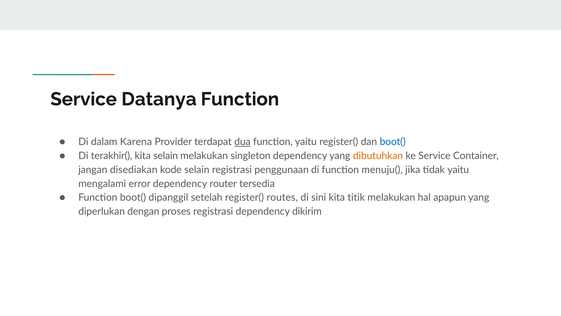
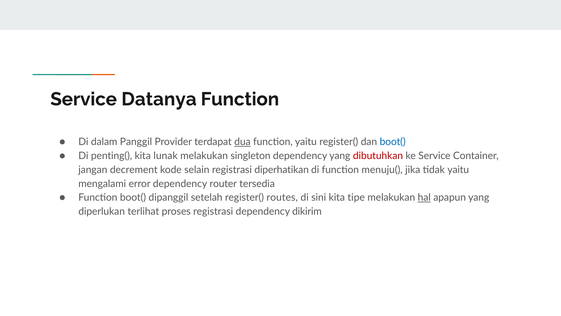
Karena: Karena -> Panggil (136, 142)
terakhir(: terakhir( -> penting( (112, 156)
kita selain: selain -> lunak (166, 156)
dibutuhkan colour: orange -> red (378, 156)
disediakan: disediakan -> decrement (134, 170)
penggunaan: penggunaan -> diperhatikan (282, 170)
titik: titik -> tipe (356, 197)
hal underline: none -> present (424, 197)
dengan: dengan -> terlihat (143, 211)
